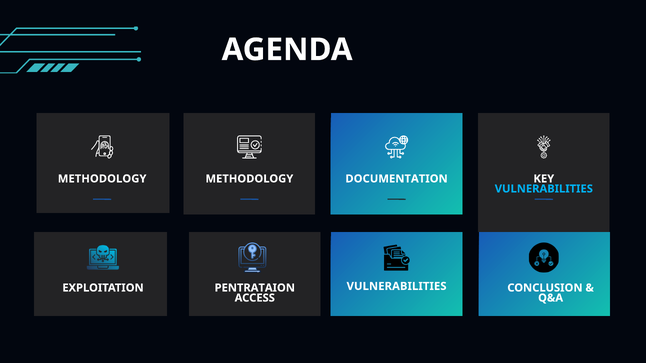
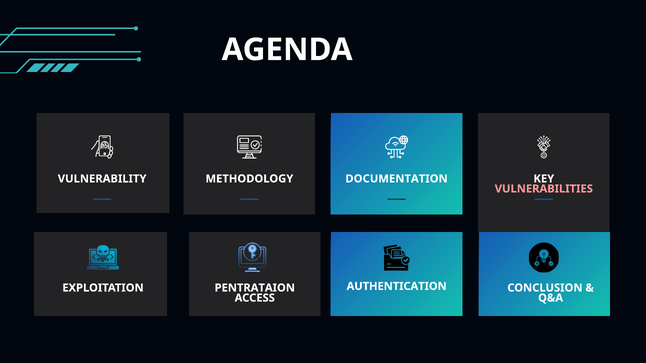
METHODOLOGY: METHODOLOGY -> VULNERABILITY (102, 179)
VULNERABILITIES colour: light blue -> pink (544, 189)
VULNERABILITIES: VULNERABILITIES -> AUTHENTICATION (397, 287)
